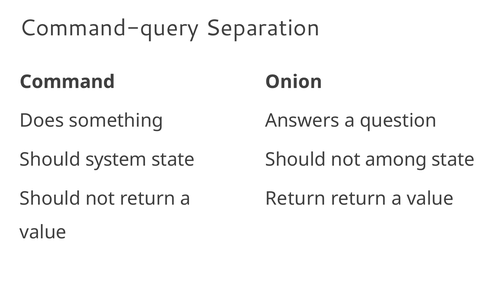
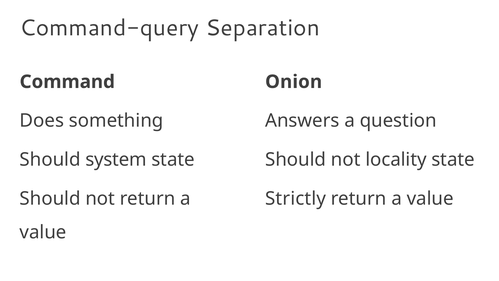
among: among -> locality (396, 159)
Return: Return -> Strictly (296, 198)
